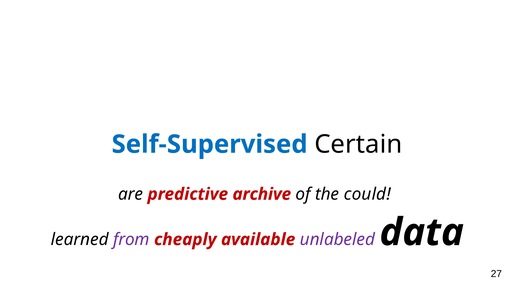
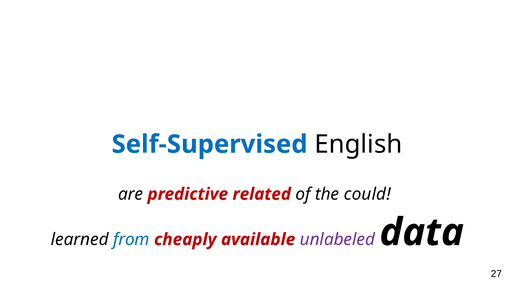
Certain: Certain -> English (358, 144)
archive: archive -> related (262, 194)
from colour: purple -> blue (131, 240)
